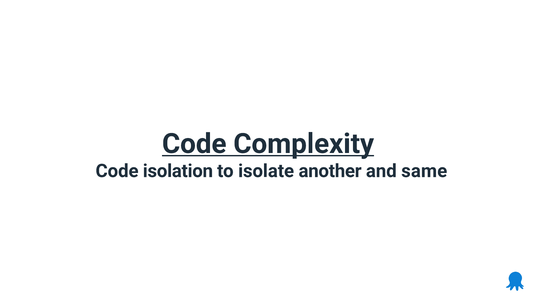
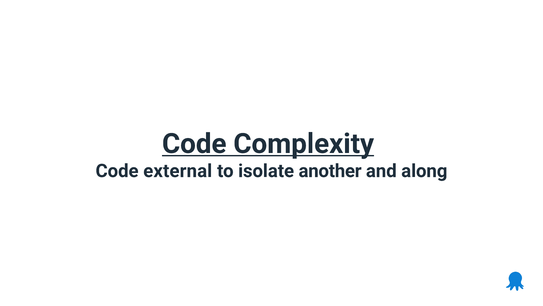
isolation: isolation -> external (178, 171)
same: same -> along (424, 171)
